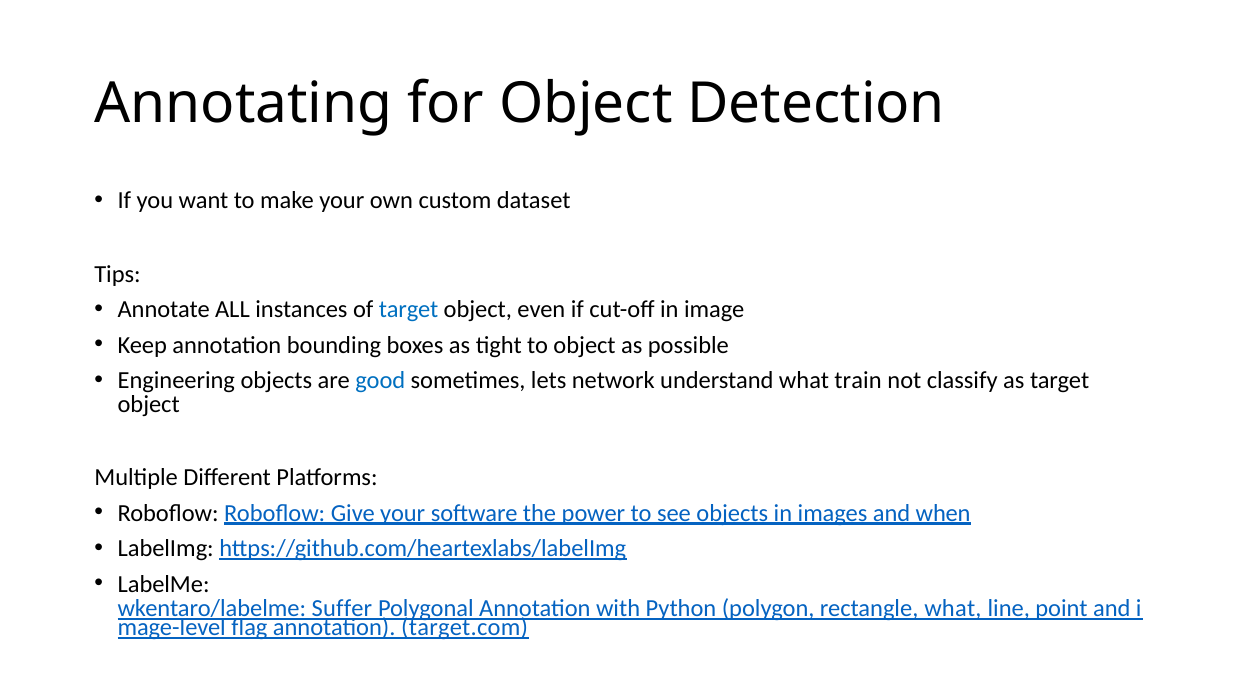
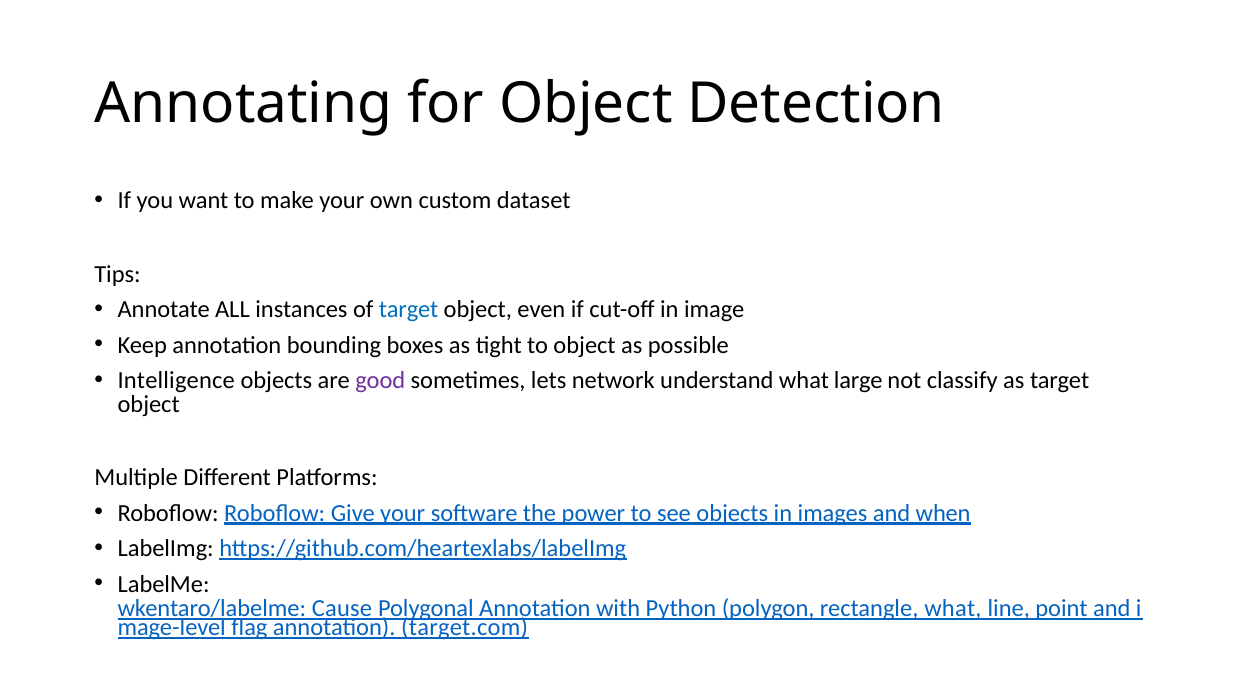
Engineering: Engineering -> Intelligence (176, 381)
good colour: blue -> purple (380, 381)
train: train -> large (858, 381)
Suffer: Suffer -> Cause (342, 608)
